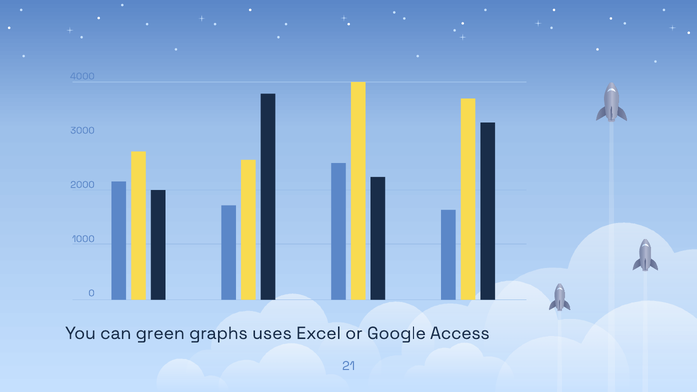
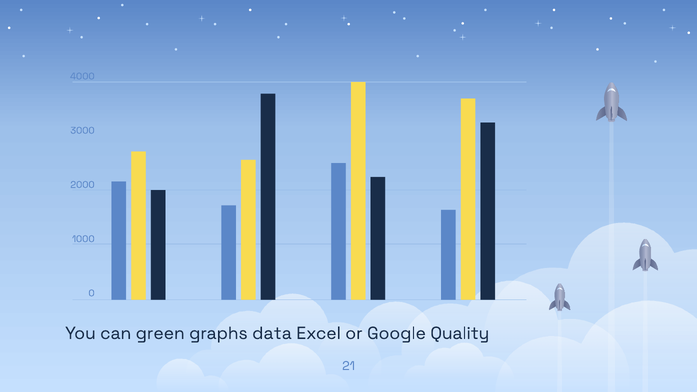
uses: uses -> data (272, 333)
Access: Access -> Quality (460, 333)
